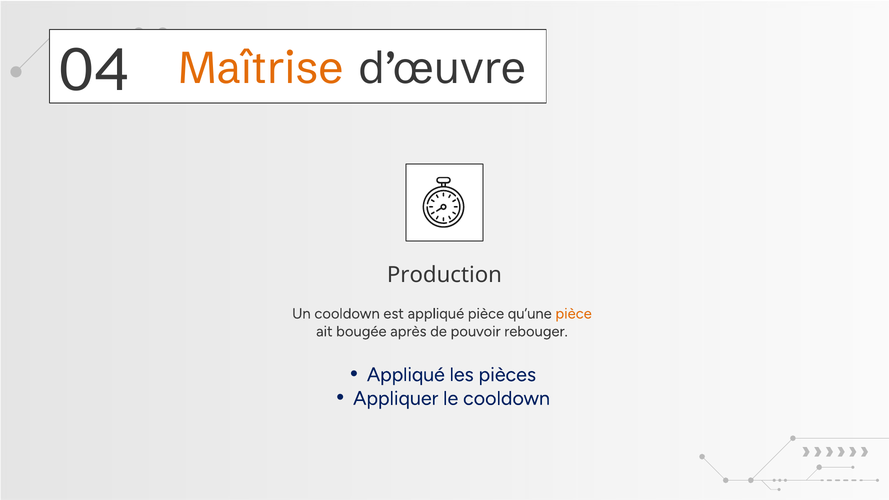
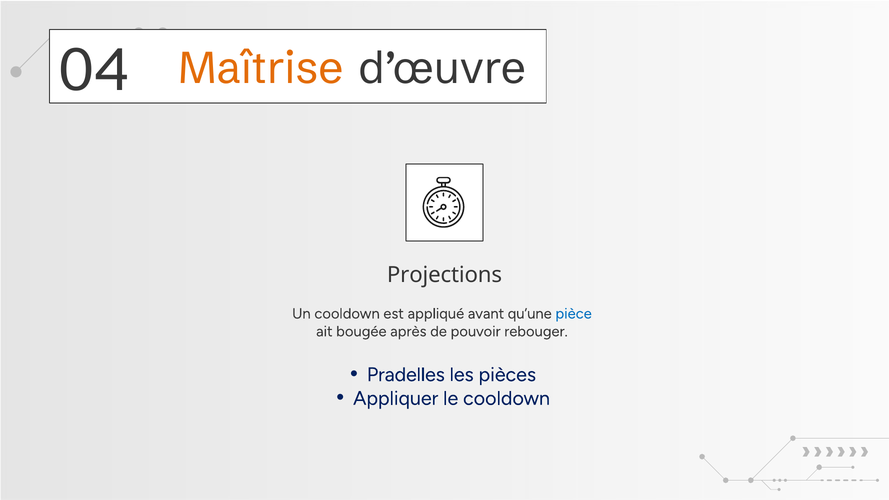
Production: Production -> Projections (445, 275)
appliqué pièce: pièce -> avant (486, 314)
pièce colour: orange -> blue (574, 314)
Appliqué: Appliqué -> Pradelles (406, 375)
